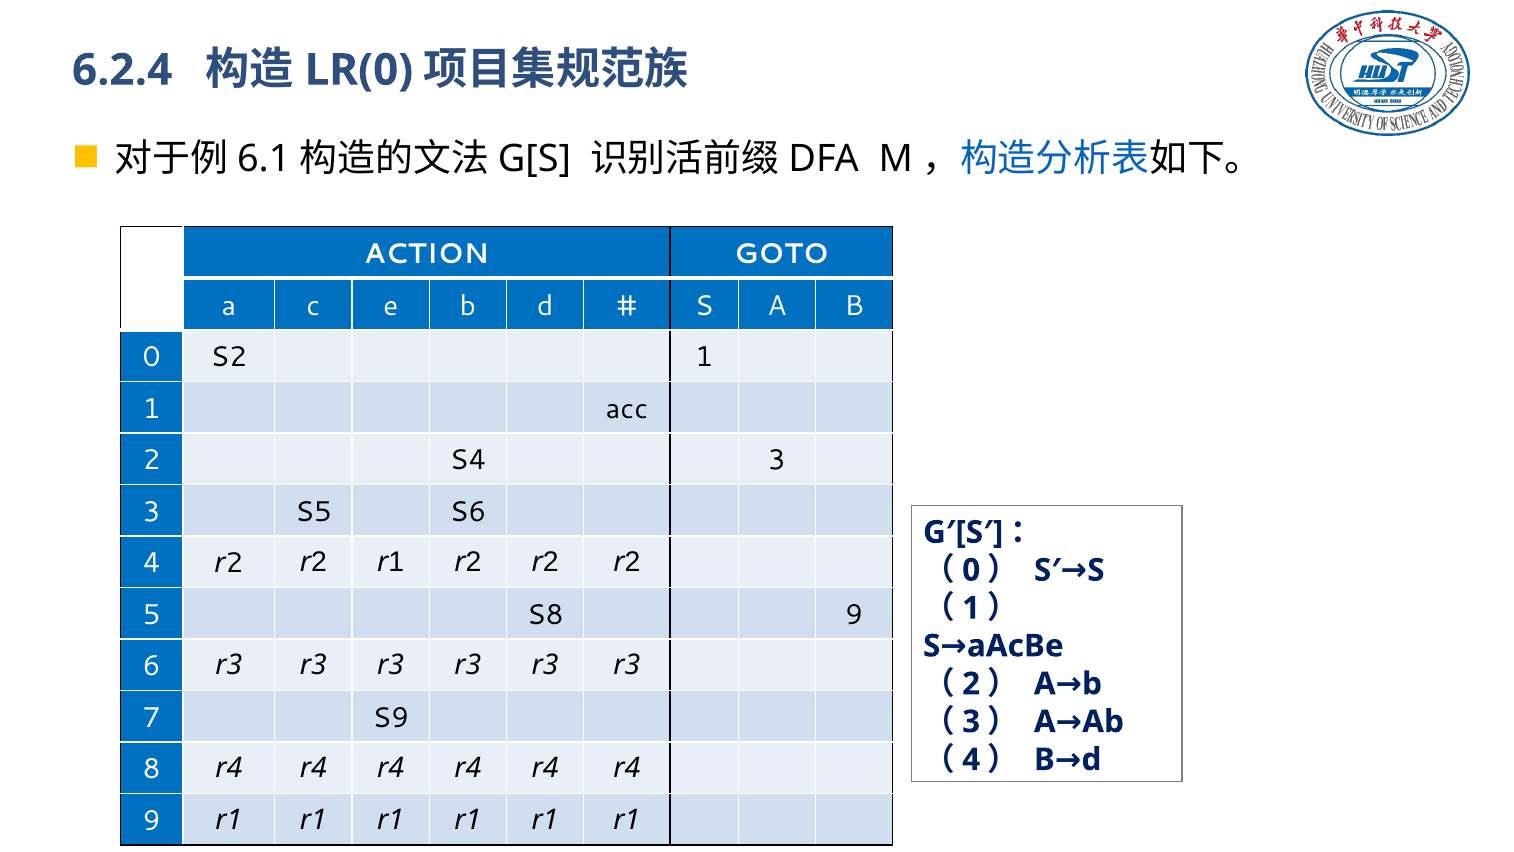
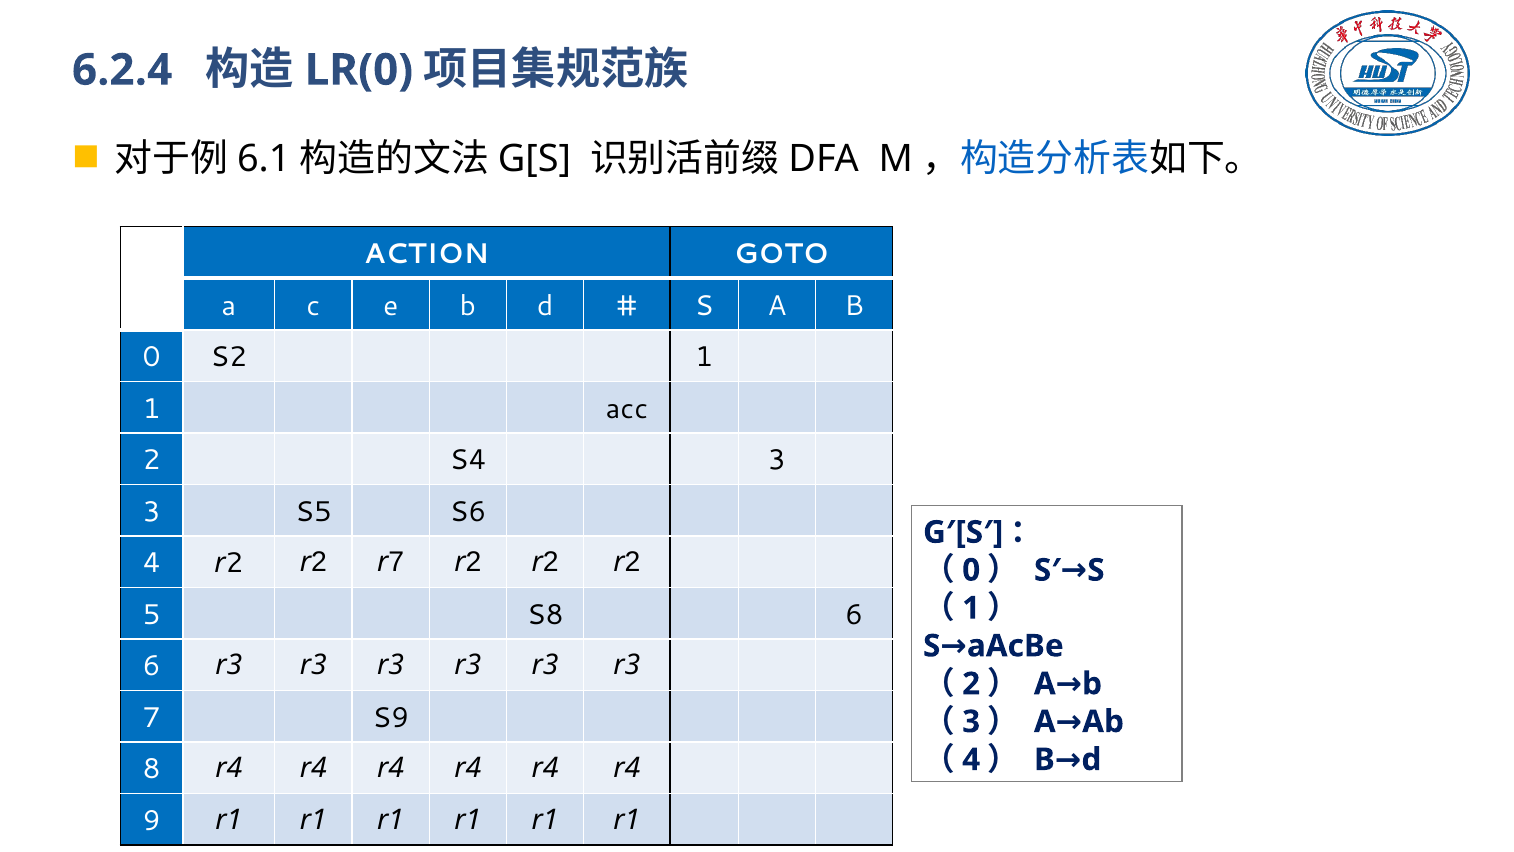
1: 1 -> 7 (396, 562)
S8 9: 9 -> 6 (854, 615)
